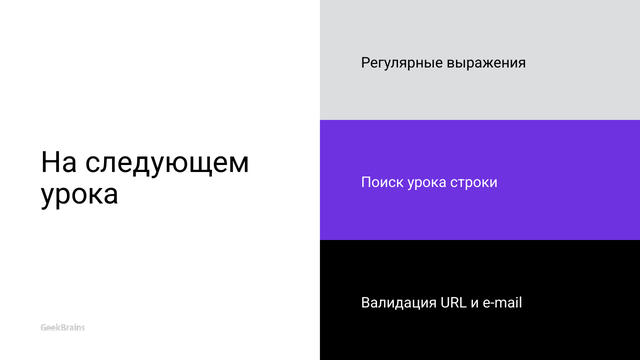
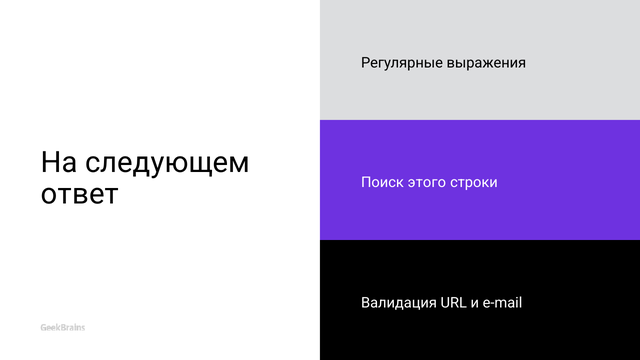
Поиск урока: урока -> этого (427, 183)
урока: урока -> ответ (80, 194)
